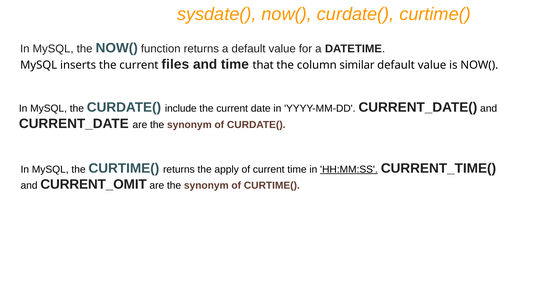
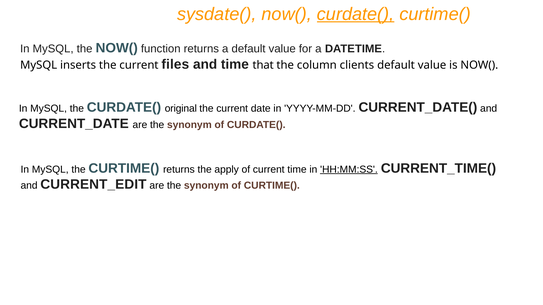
curdate( underline: none -> present (356, 14)
similar: similar -> clients (357, 65)
include: include -> original (181, 109)
CURRENT_OMIT: CURRENT_OMIT -> CURRENT_EDIT (93, 185)
